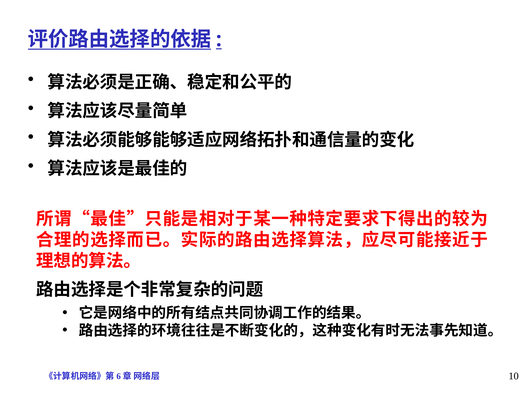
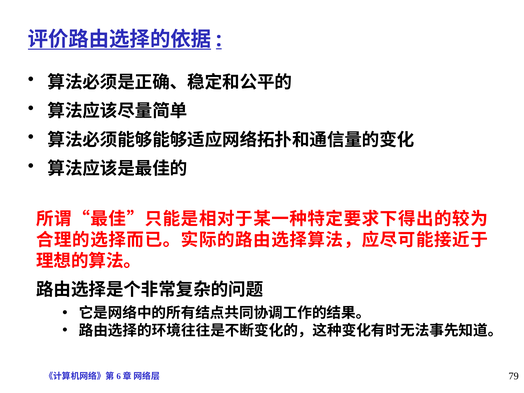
10: 10 -> 79 (514, 376)
